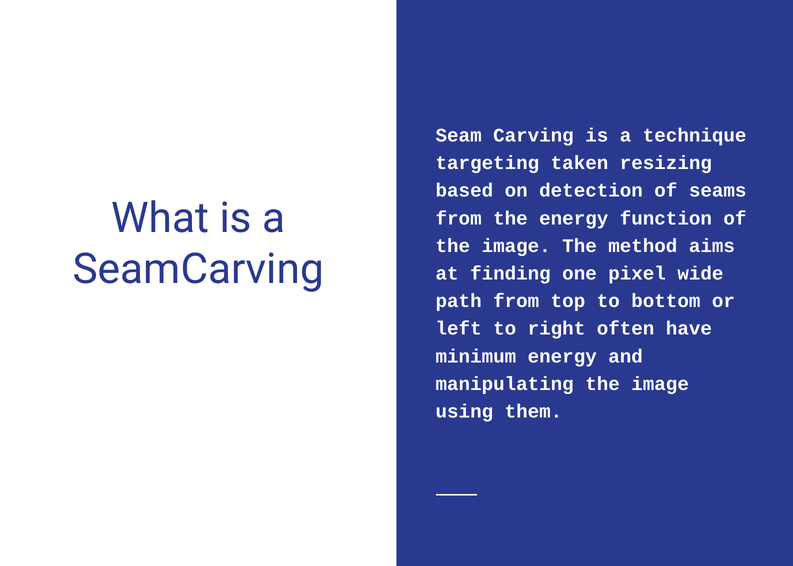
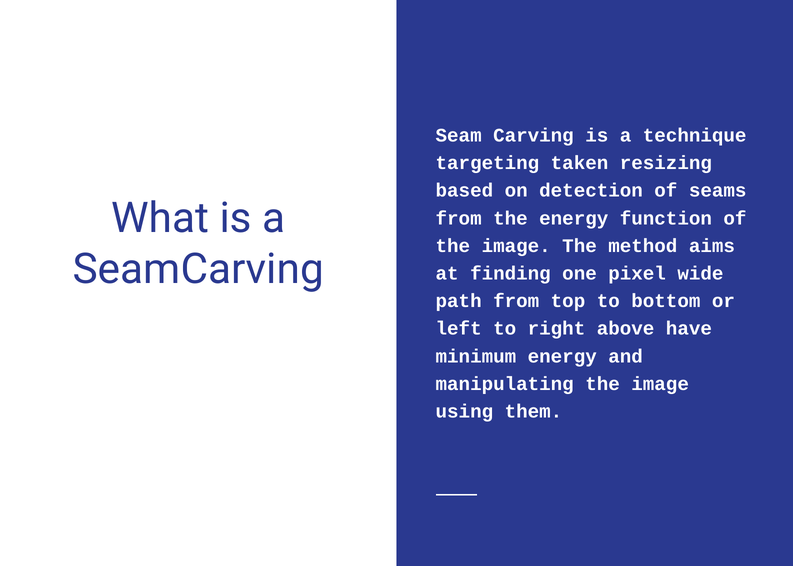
often: often -> above (626, 329)
